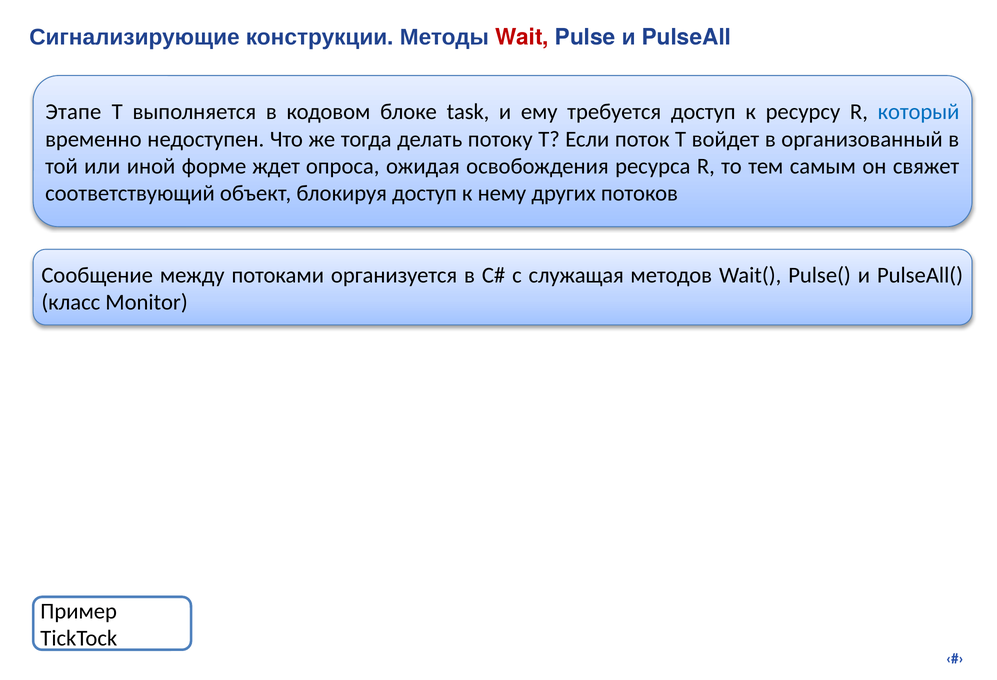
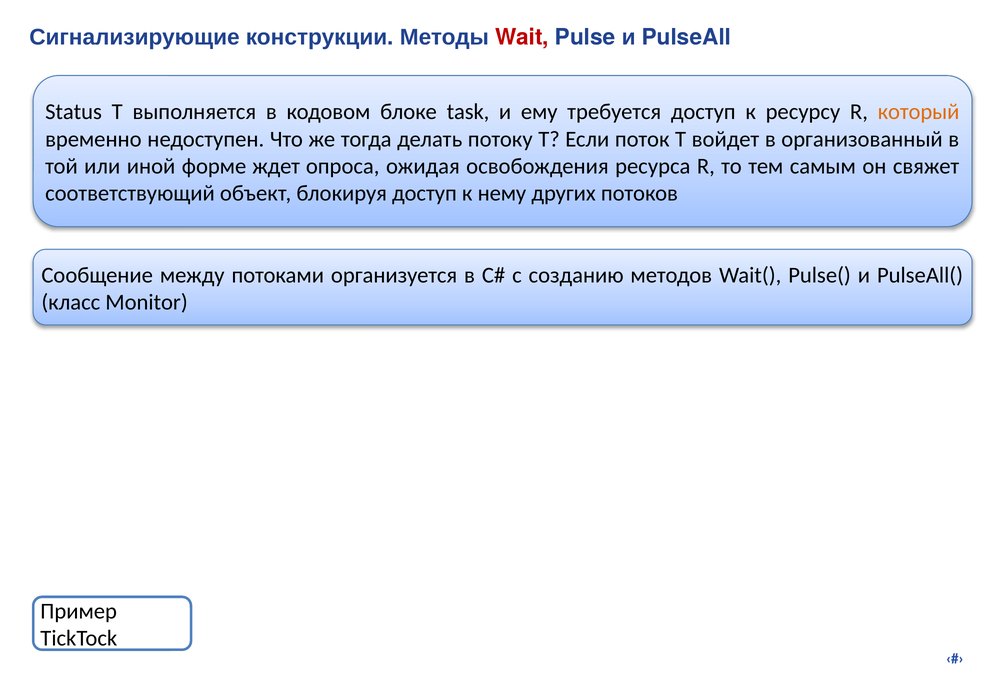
Этапе: Этапе -> Status (74, 112)
который colour: blue -> orange (919, 112)
служащая: служащая -> созданию (576, 275)
